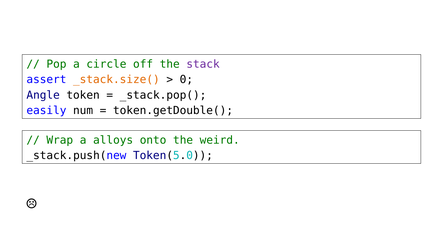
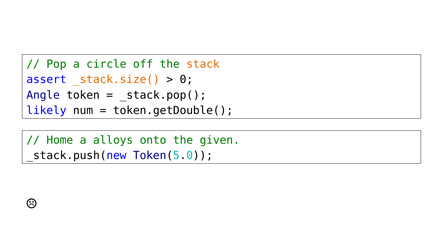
stack colour: purple -> orange (203, 64)
easily: easily -> likely (46, 111)
Wrap: Wrap -> Home (60, 140)
weird: weird -> given (220, 140)
